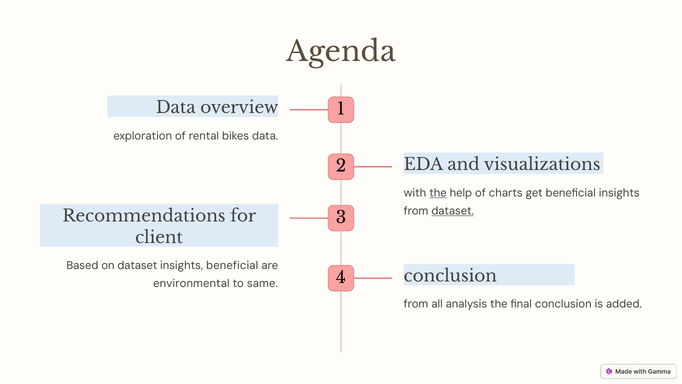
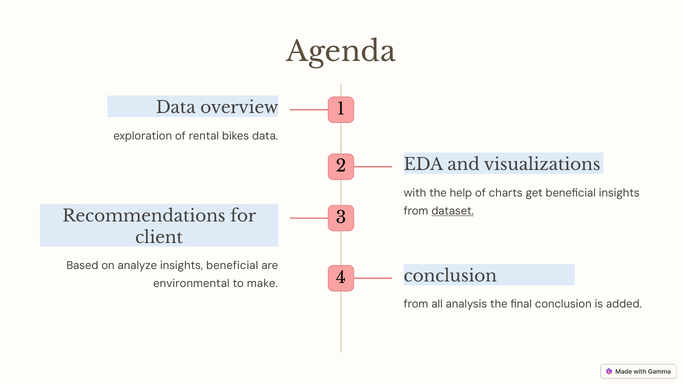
the underline: present -> none (438, 193)
on dataset: dataset -> analyze (137, 265)
same: same -> make (262, 283)
